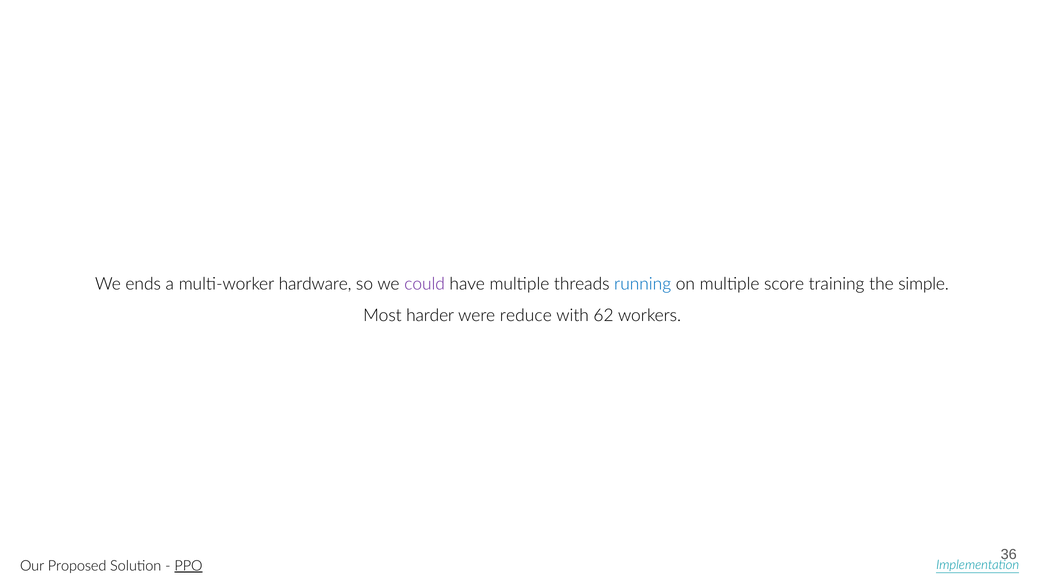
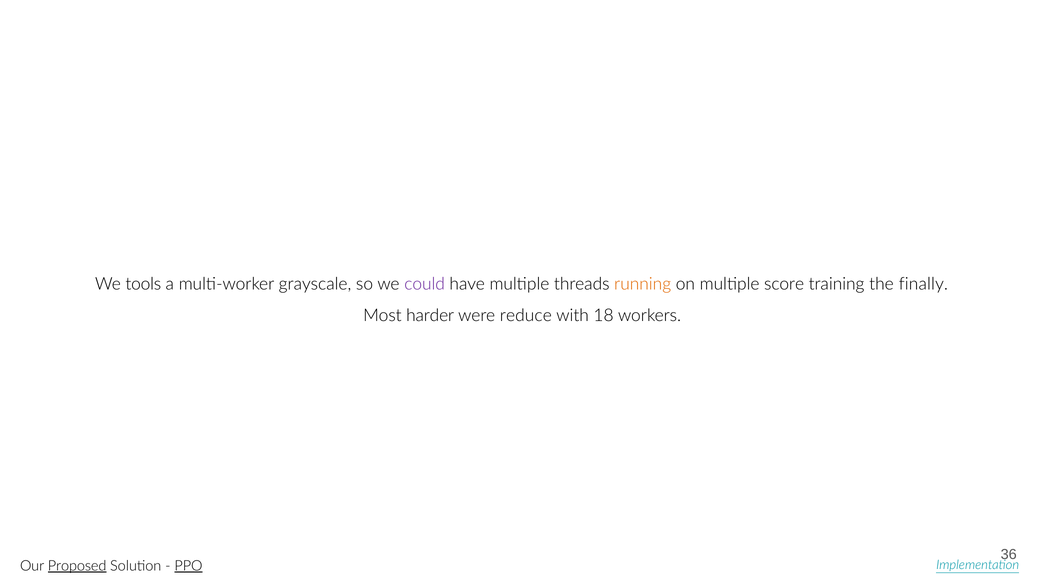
ends: ends -> tools (143, 284)
hardware: hardware -> grayscale (315, 284)
running colour: blue -> orange (643, 284)
simple: simple -> finally (923, 284)
62: 62 -> 18 (604, 315)
Proposed underline: none -> present (77, 566)
